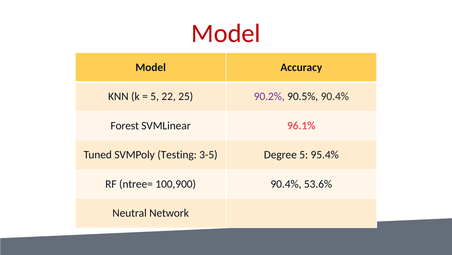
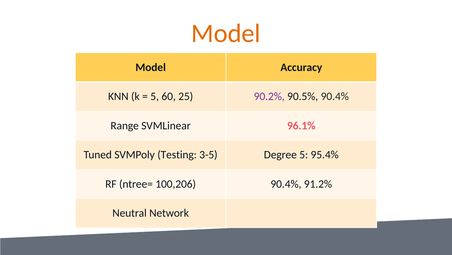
Model colour: red -> orange (226, 33)
22: 22 -> 60 (169, 96)
Forest: Forest -> Range (125, 125)
100,900: 100,900 -> 100,206 (176, 184)
53.6%: 53.6% -> 91.2% (318, 184)
